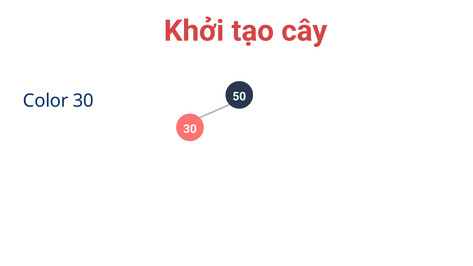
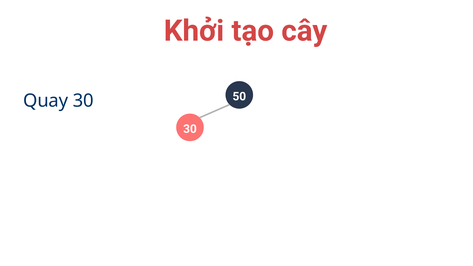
Color: Color -> Quay (46, 101)
